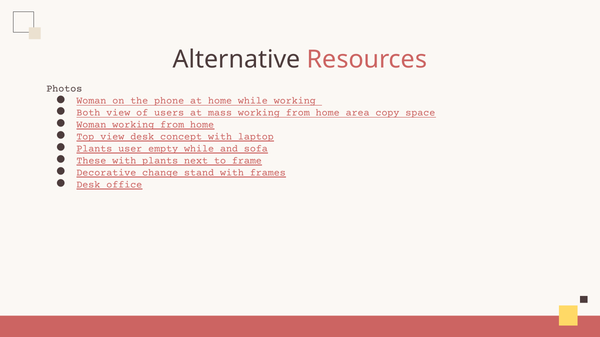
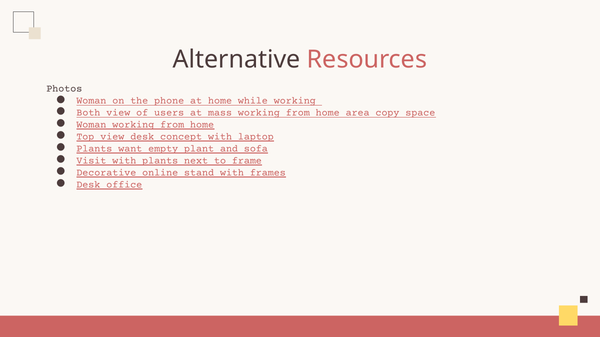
user: user -> want (130, 149)
empty while: while -> plant (199, 149)
These: These -> Visit (91, 161)
change: change -> online (160, 173)
